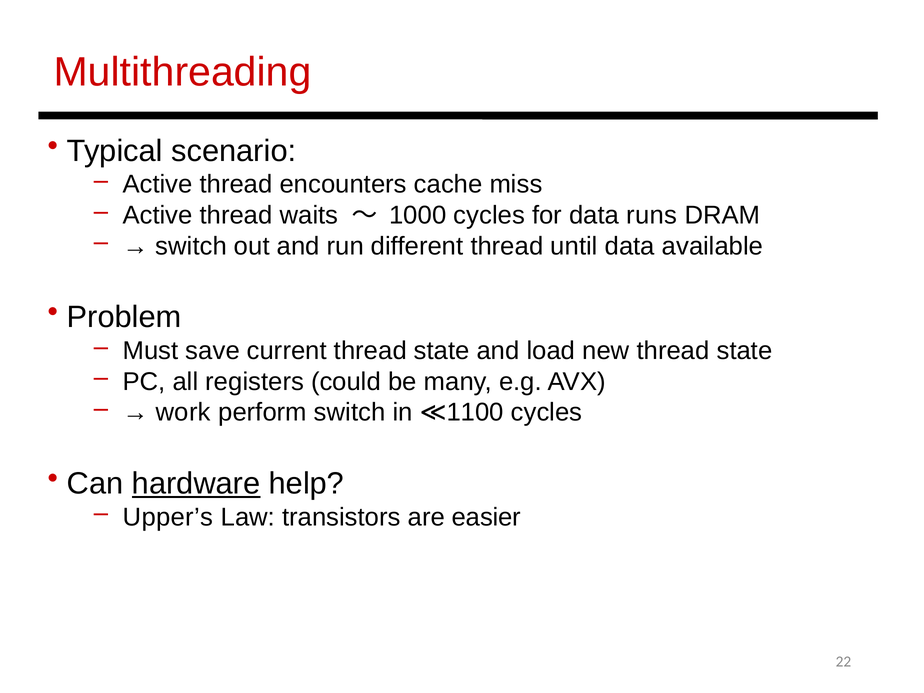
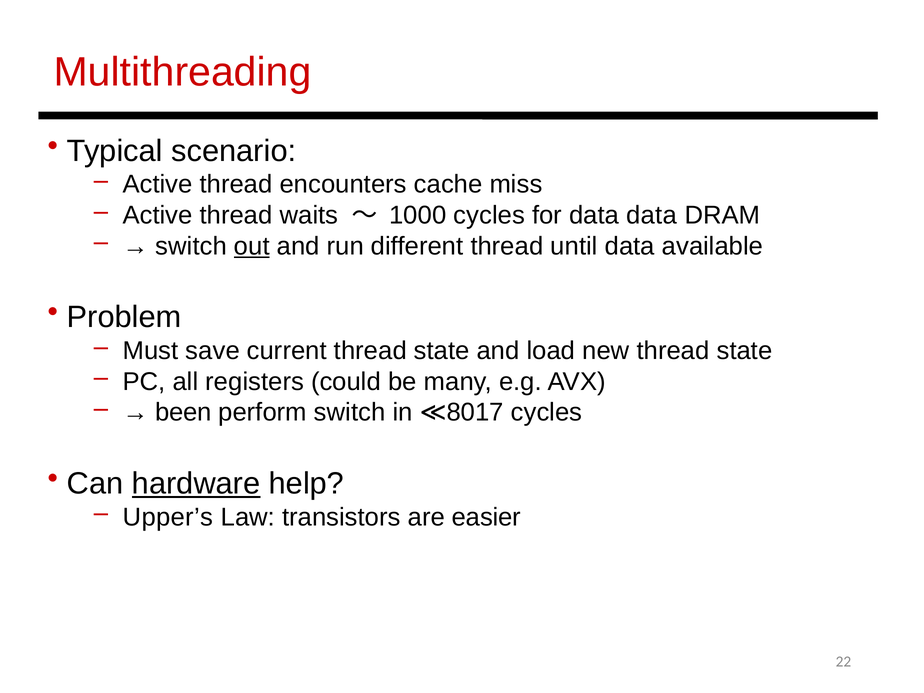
data runs: runs -> data (652, 215)
out underline: none -> present (252, 246)
work: work -> been (183, 412)
1100: 1100 -> 8017 (475, 412)
